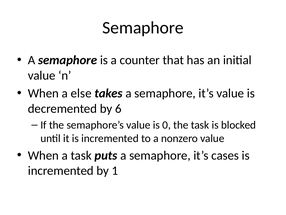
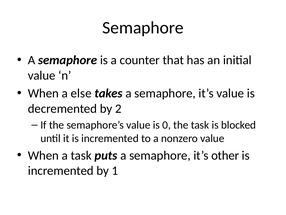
6: 6 -> 2 (118, 108)
cases: cases -> other (225, 155)
